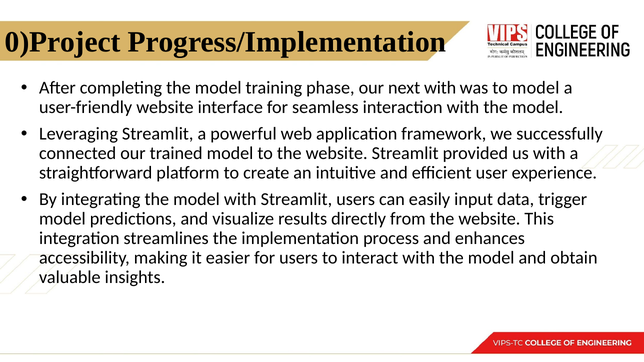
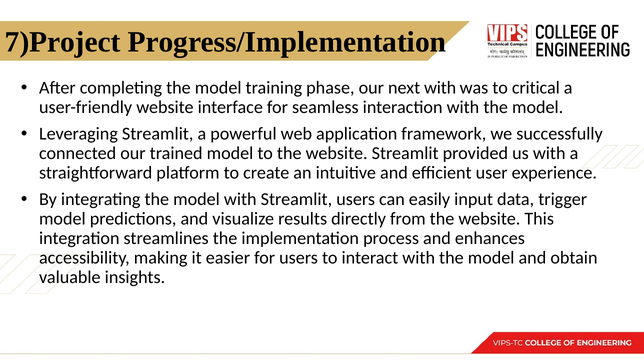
0)Project: 0)Project -> 7)Project (63, 42)
to model: model -> critical (536, 88)
